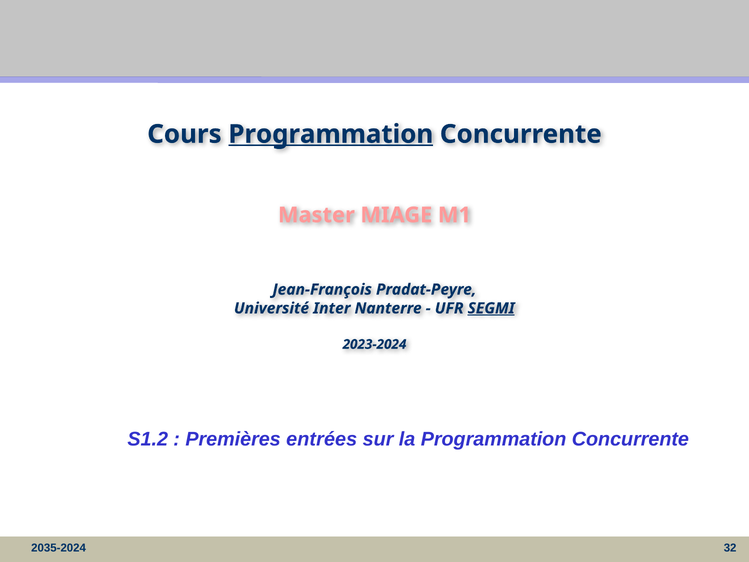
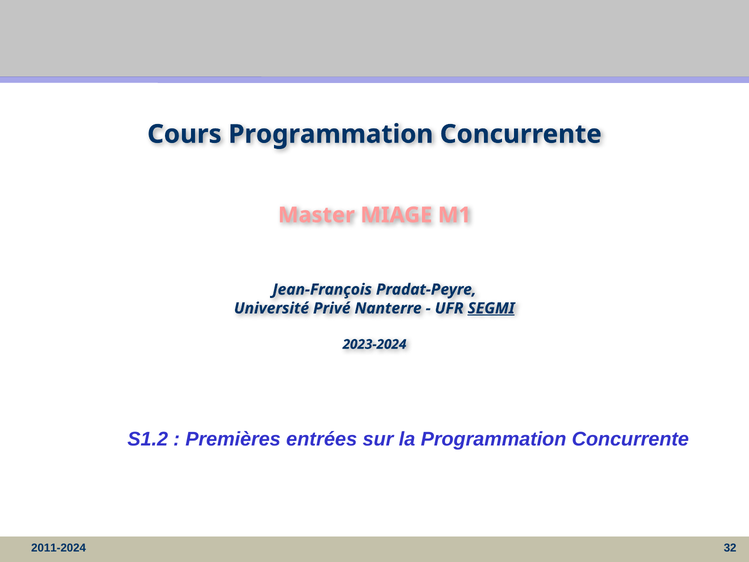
Programmation underline: present -> none (331, 134)
Inter: Inter -> Privé (332, 308)
2035-2024: 2035-2024 -> 2011-2024 (59, 548)
